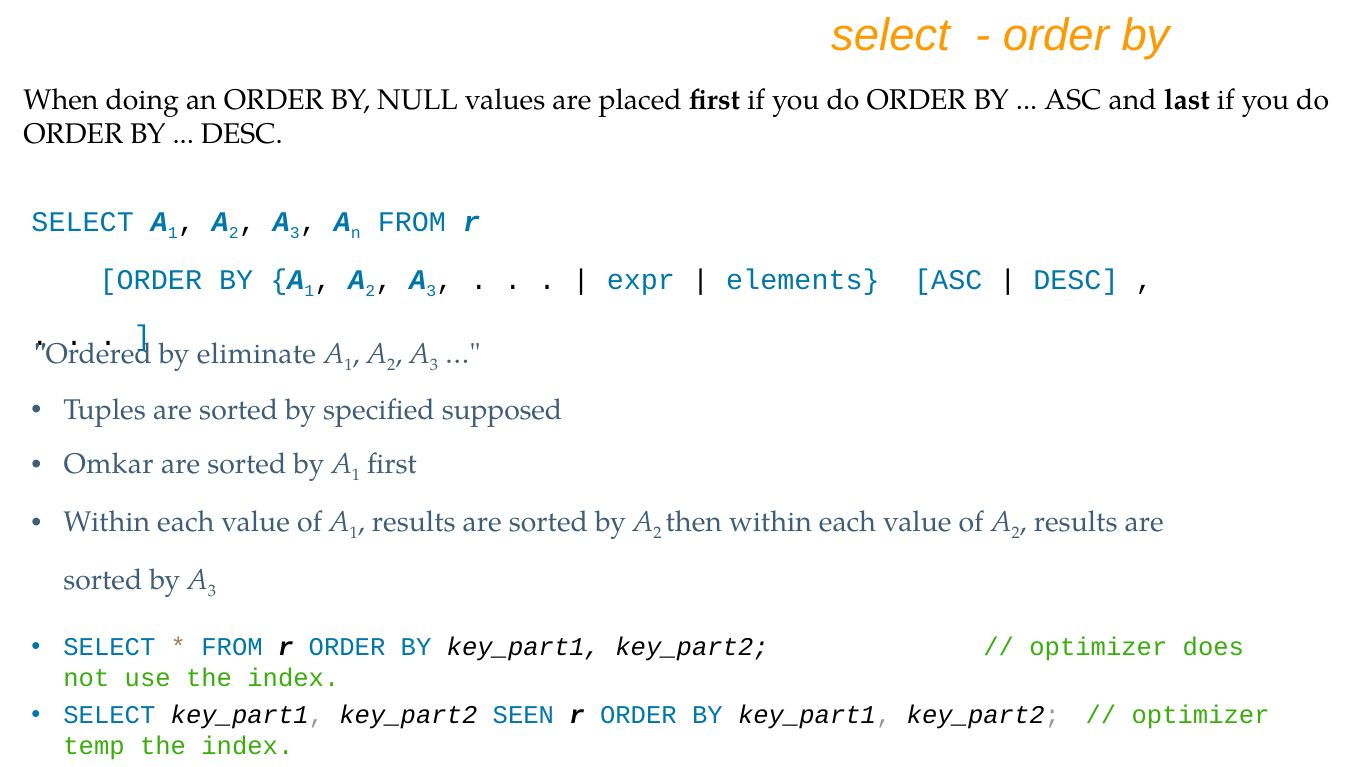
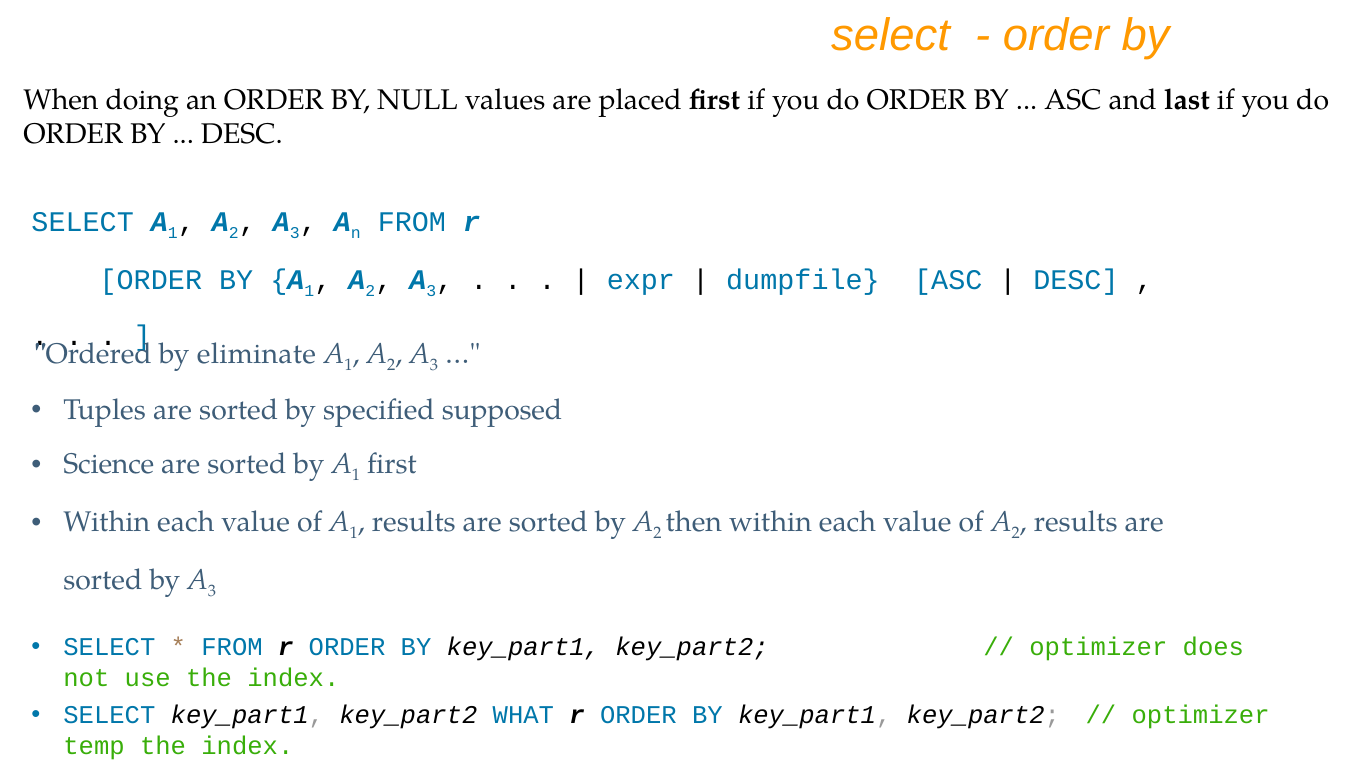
elements: elements -> dumpfile (803, 280)
Omkar: Omkar -> Science (109, 464)
SEEN: SEEN -> WHAT (523, 715)
